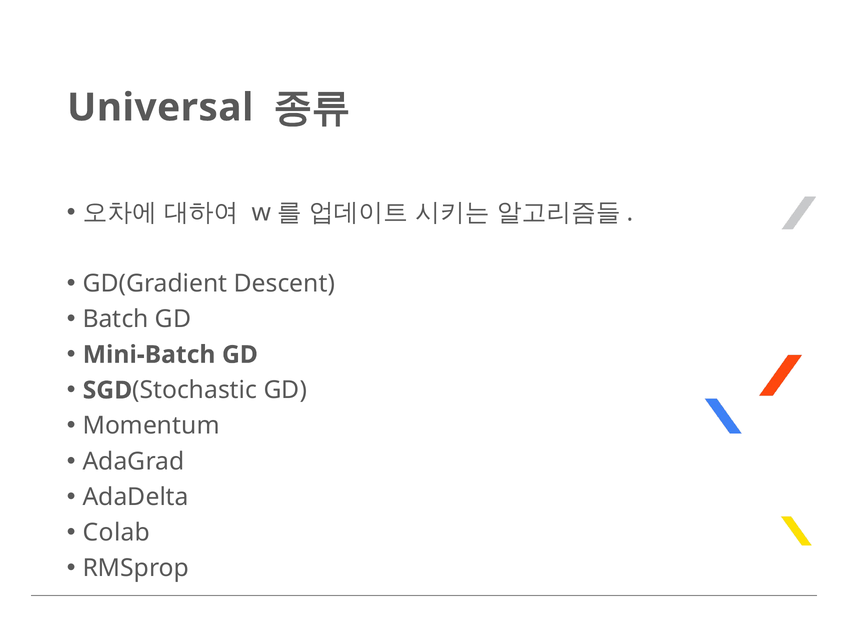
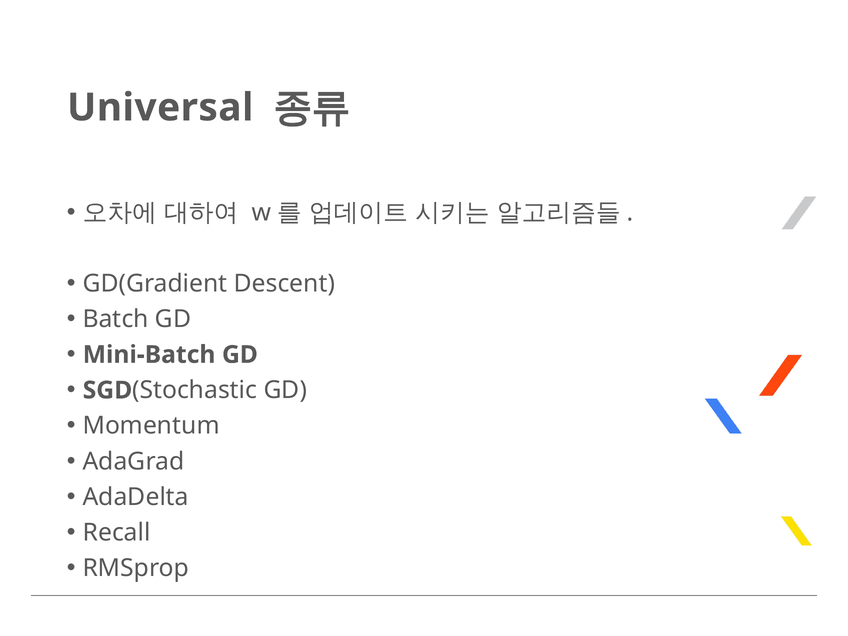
Colab: Colab -> Recall (117, 532)
